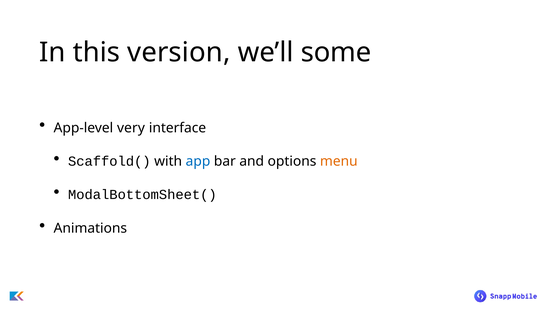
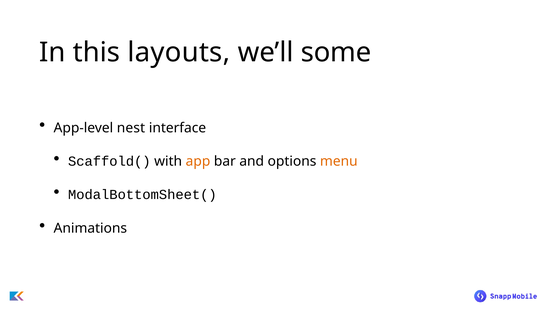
version: version -> layouts (179, 52)
very: very -> nest (131, 128)
app colour: blue -> orange (198, 161)
